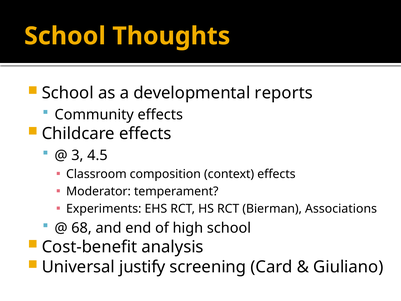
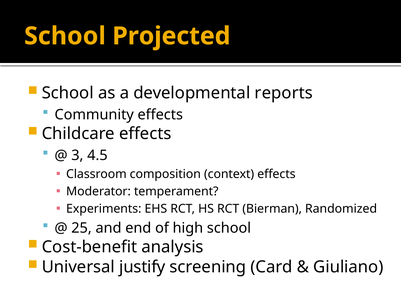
Thoughts: Thoughts -> Projected (171, 36)
Associations: Associations -> Randomized (341, 209)
68: 68 -> 25 (82, 228)
